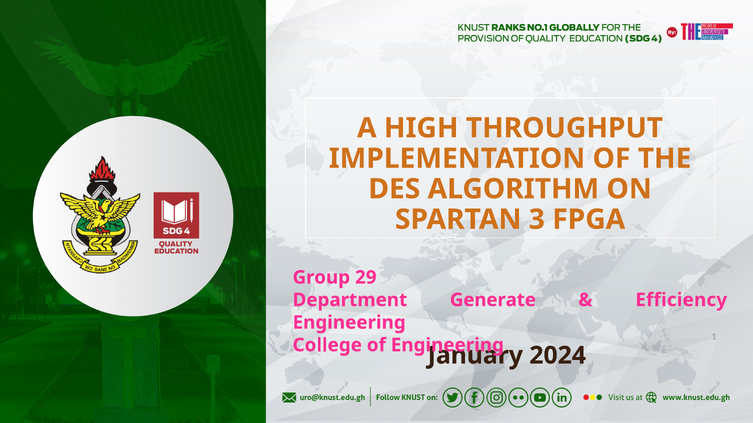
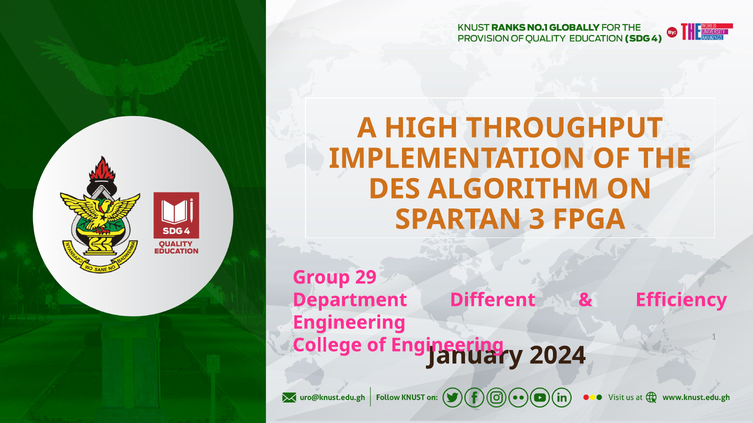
Generate: Generate -> Different (493, 300)
